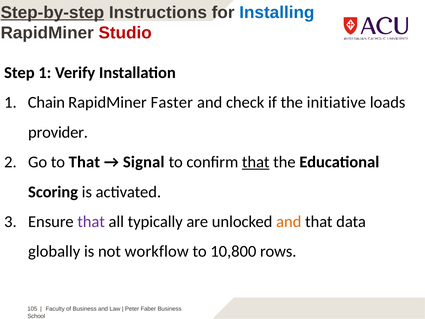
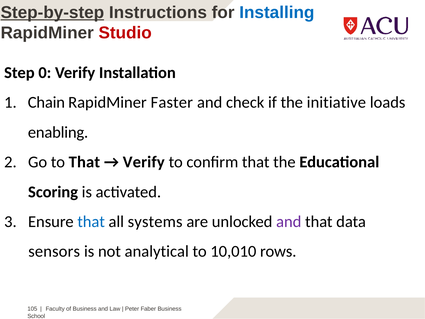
Step 1: 1 -> 0 (45, 73)
provider: provider -> enabling (58, 132)
Signal: Signal -> Verify (144, 162)
that underline: present -> none (256, 162)
that colour: purple -> blue (91, 222)
typically: typically -> systems (155, 222)
and colour: orange -> purple (289, 222)
globally: globally -> sensors (54, 251)
workflow: workflow -> analytical (157, 251)
10,800: 10,800 -> 10,010 (233, 251)
